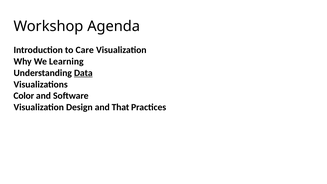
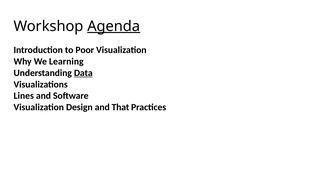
Agenda underline: none -> present (114, 26)
Care: Care -> Poor (85, 50)
Color: Color -> Lines (24, 96)
